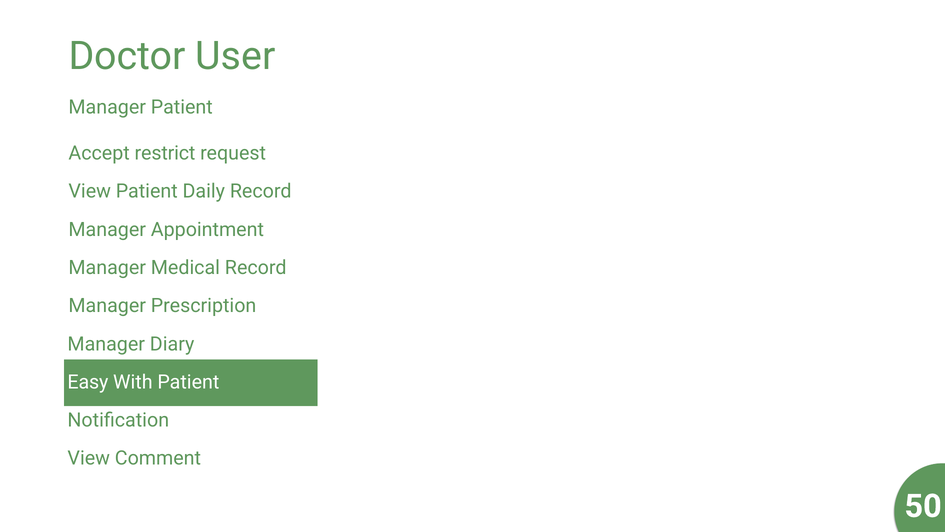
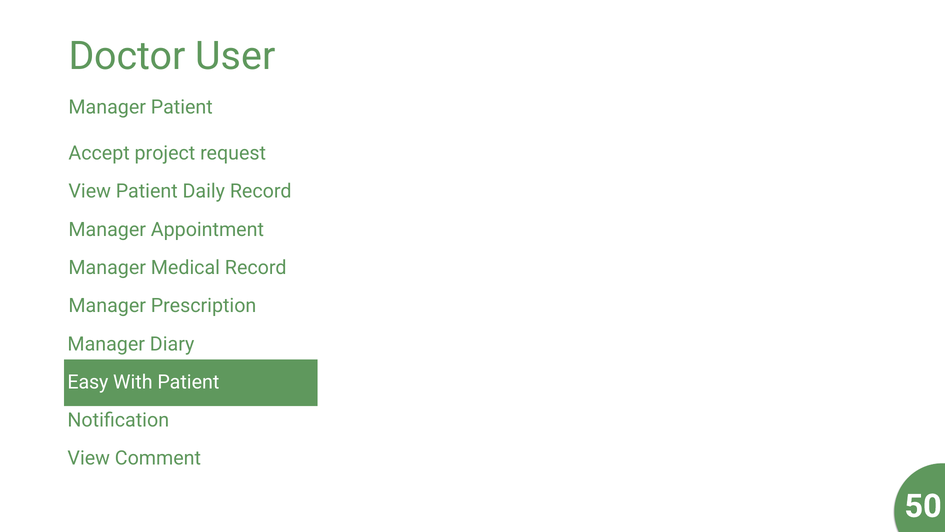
restrict: restrict -> project (165, 153)
